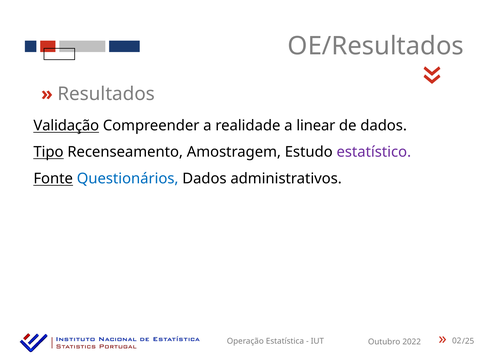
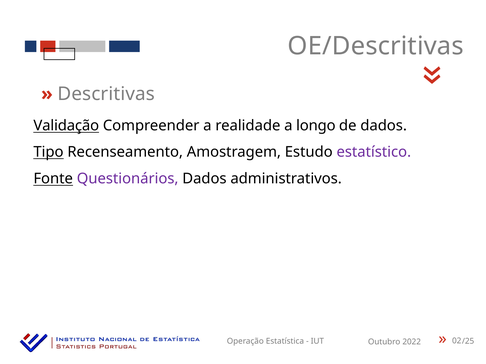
OE/Resultados: OE/Resultados -> OE/Descritivas (376, 46)
Resultados: Resultados -> Descritivas (106, 94)
linear: linear -> longo (316, 126)
Questionários colour: blue -> purple (128, 179)
